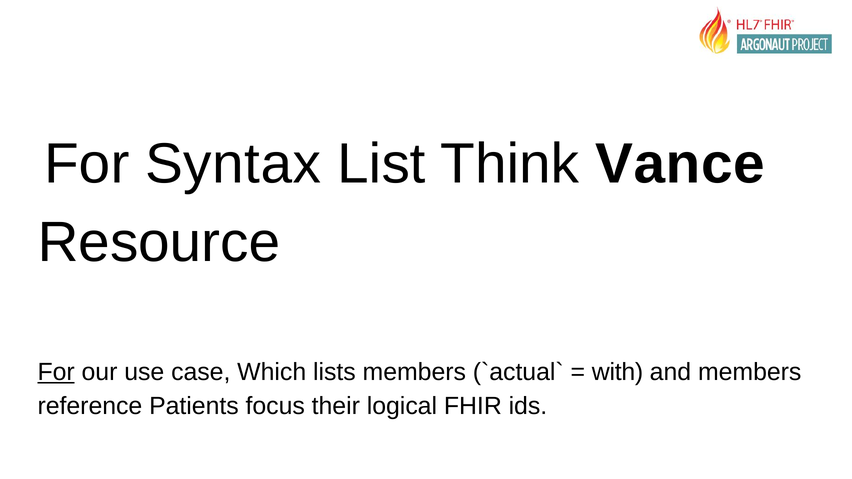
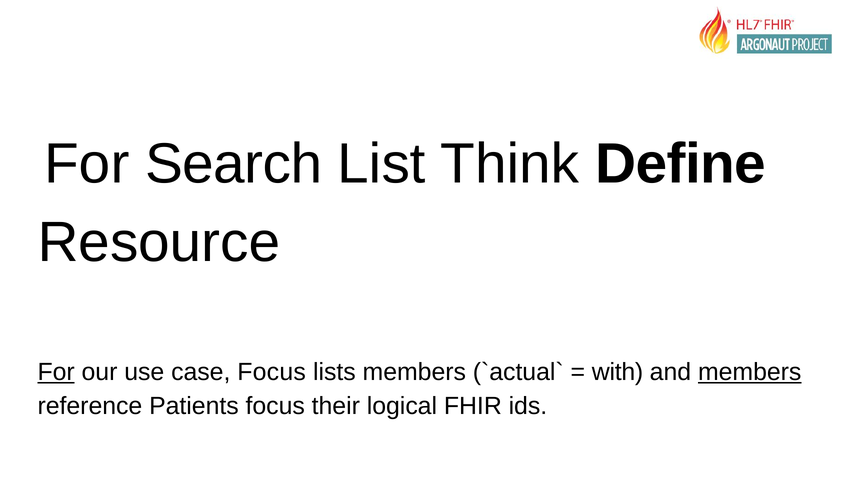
Syntax: Syntax -> Search (234, 164)
Vance: Vance -> Define (681, 164)
case Which: Which -> Focus (272, 372)
members underline: none -> present (750, 372)
